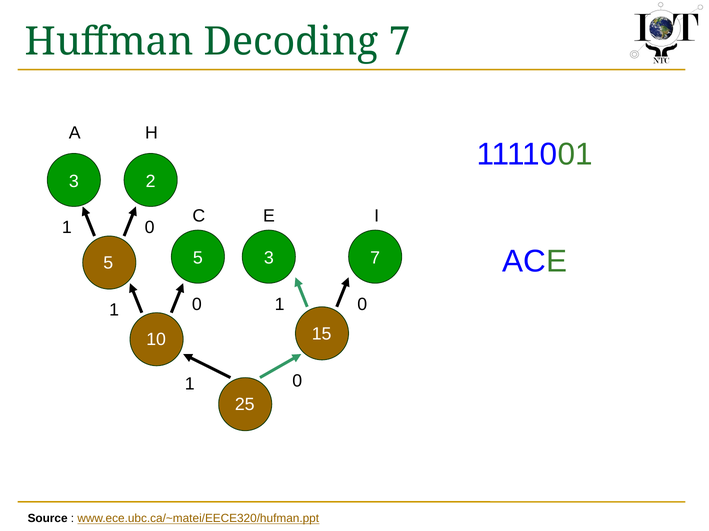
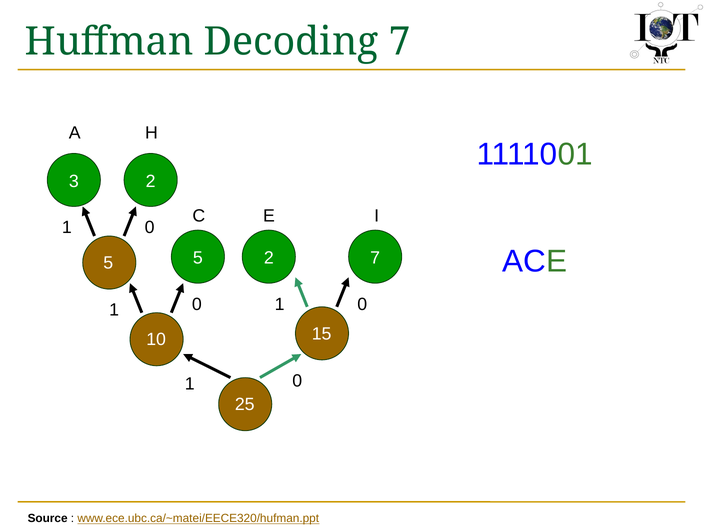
5 3: 3 -> 2 (269, 258)
